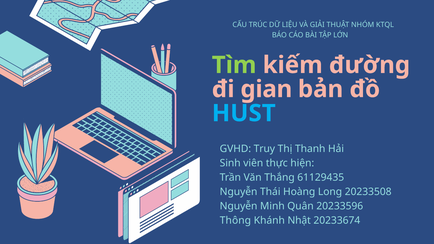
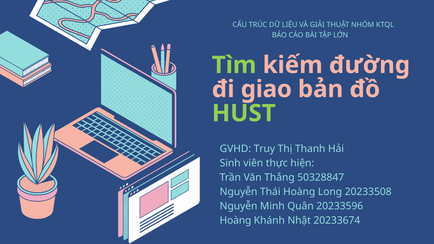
gian: gian -> giao (266, 89)
HUST colour: light blue -> light green (244, 113)
61129435: 61129435 -> 50328847 (321, 178)
Thông: Thông -> Hoàng (236, 221)
